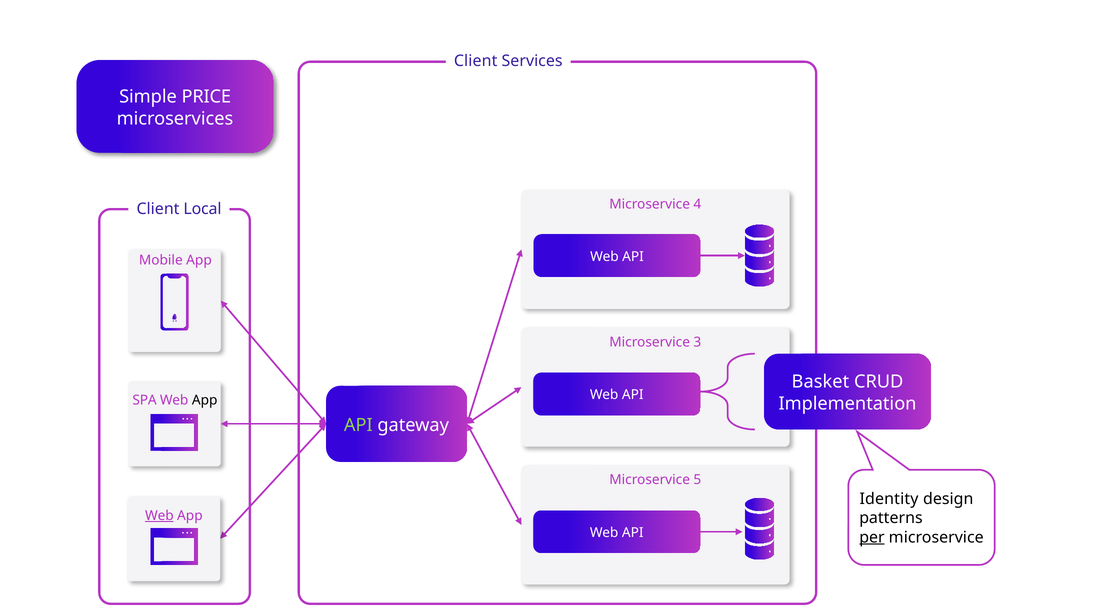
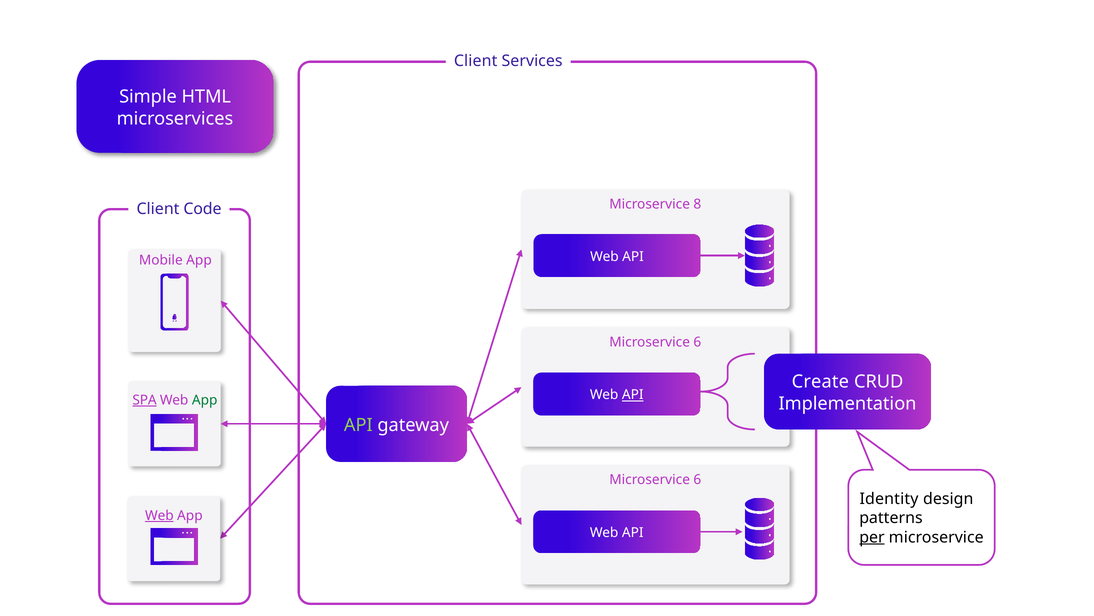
PRICE: PRICE -> HTML (206, 97)
4: 4 -> 8 (697, 204)
Local: Local -> Code (202, 209)
3: 3 -> 6 (697, 342)
Basket: Basket -> Create (820, 382)
API underline: none -> present (633, 395)
SPA underline: none -> present (145, 400)
App colour: black -> green (205, 400)
5: 5 -> 6 (697, 479)
